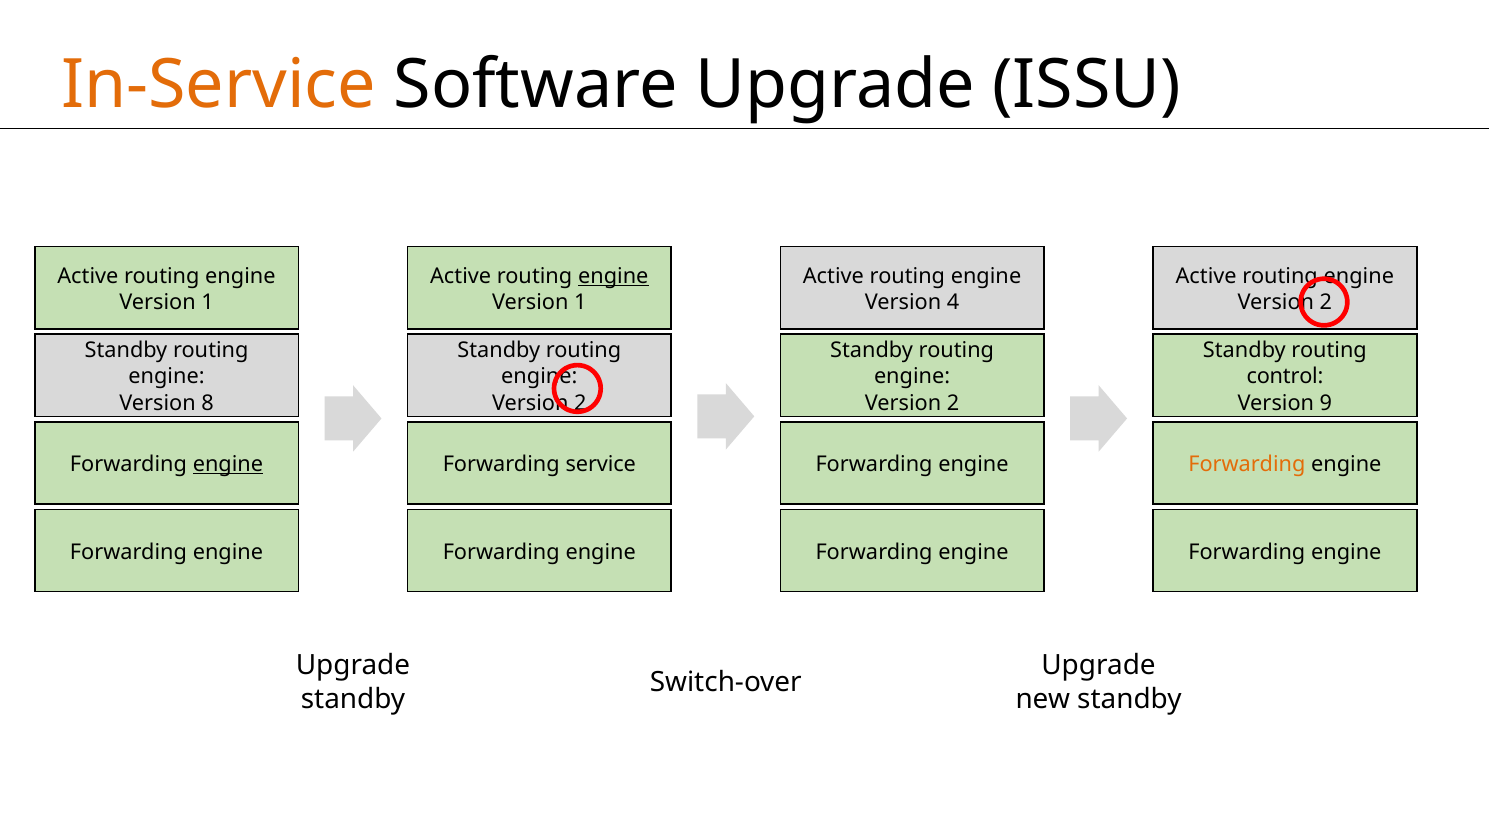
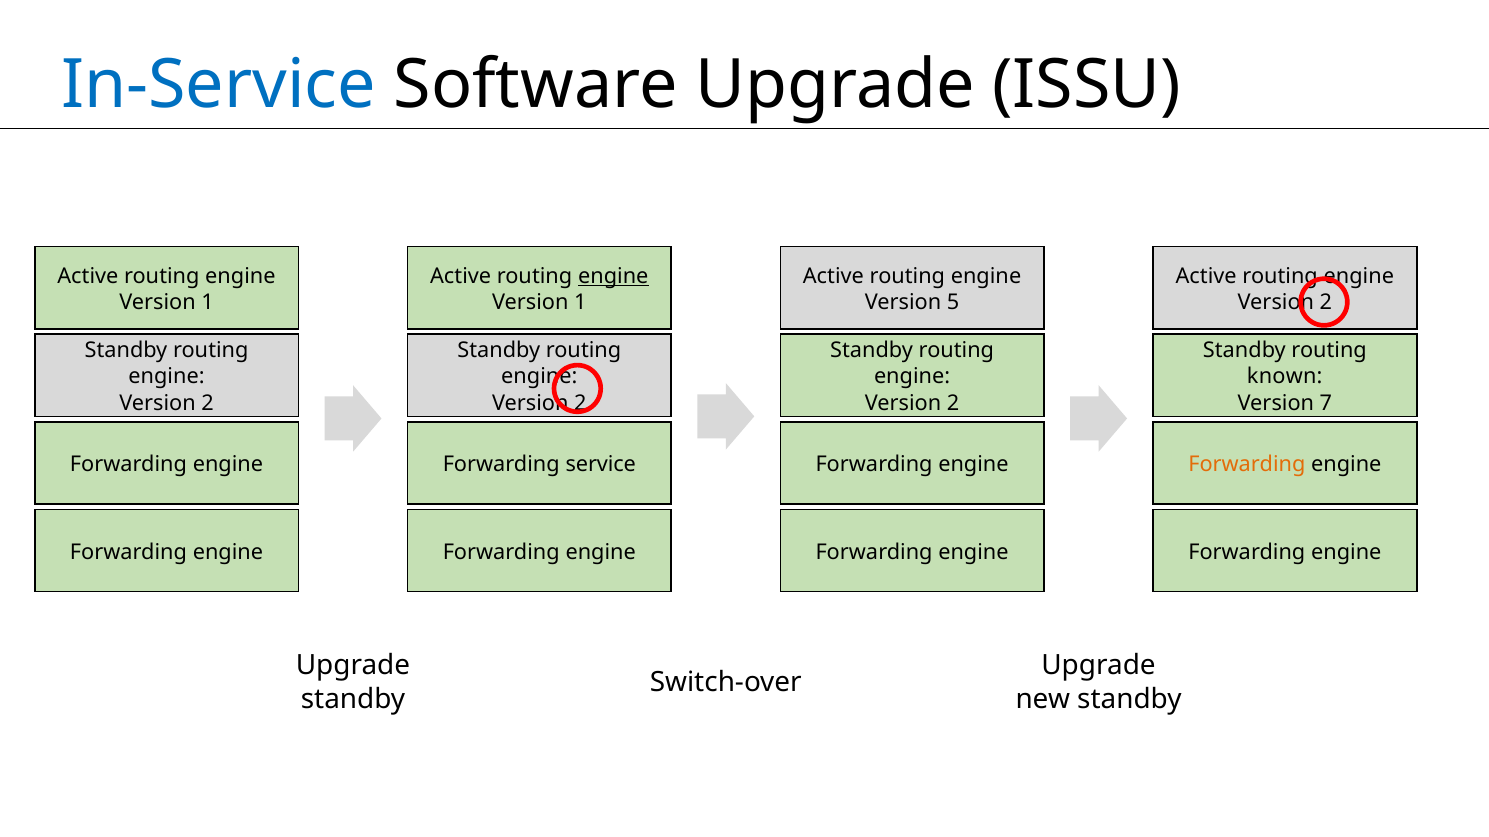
In-Service colour: orange -> blue (218, 85)
4: 4 -> 5 (953, 302)
control: control -> known (1285, 377)
8: 8 -> 2 (208, 403)
9: 9 -> 7 (1326, 403)
engine underline: present -> none (228, 465)
